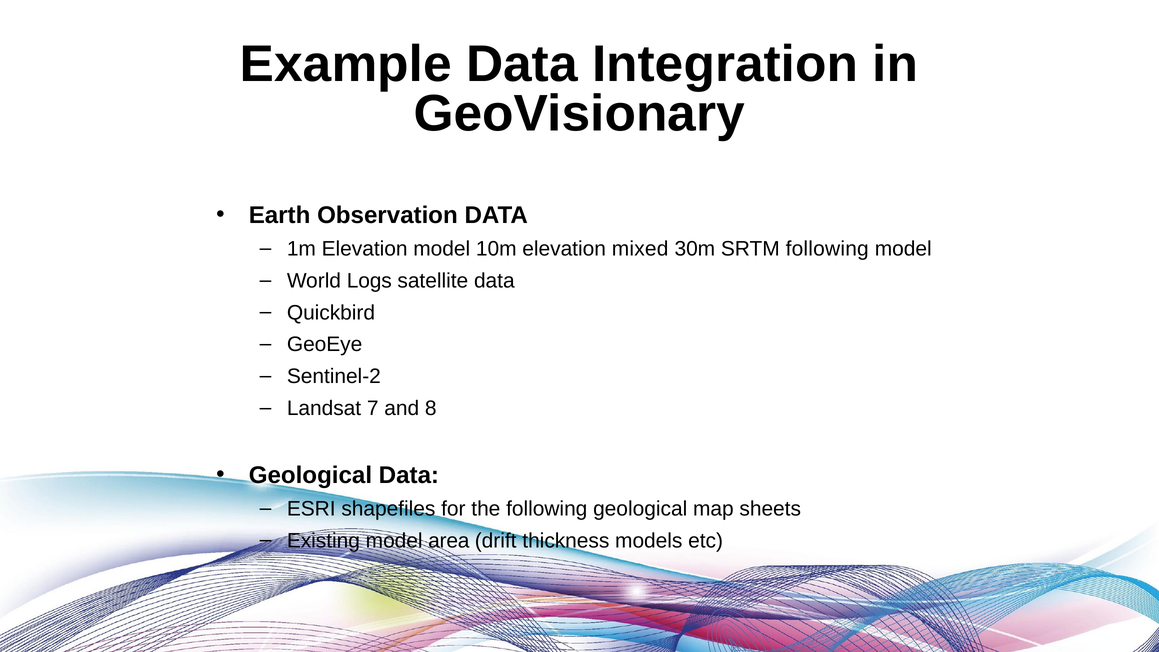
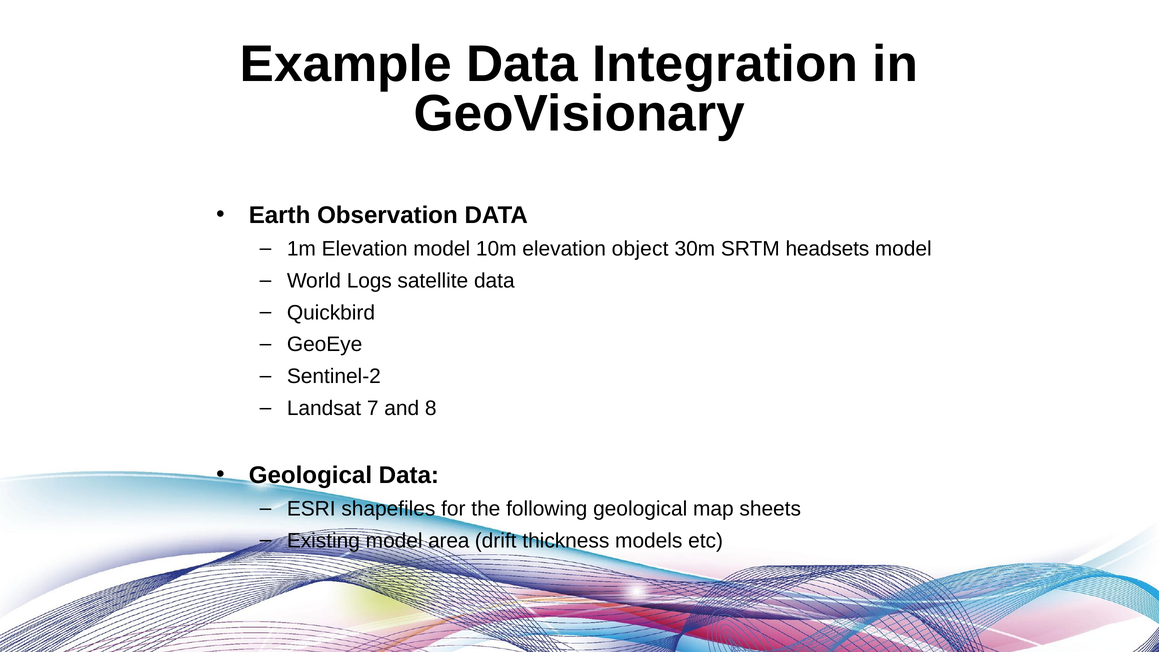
mixed: mixed -> object (640, 249)
SRTM following: following -> headsets (827, 249)
